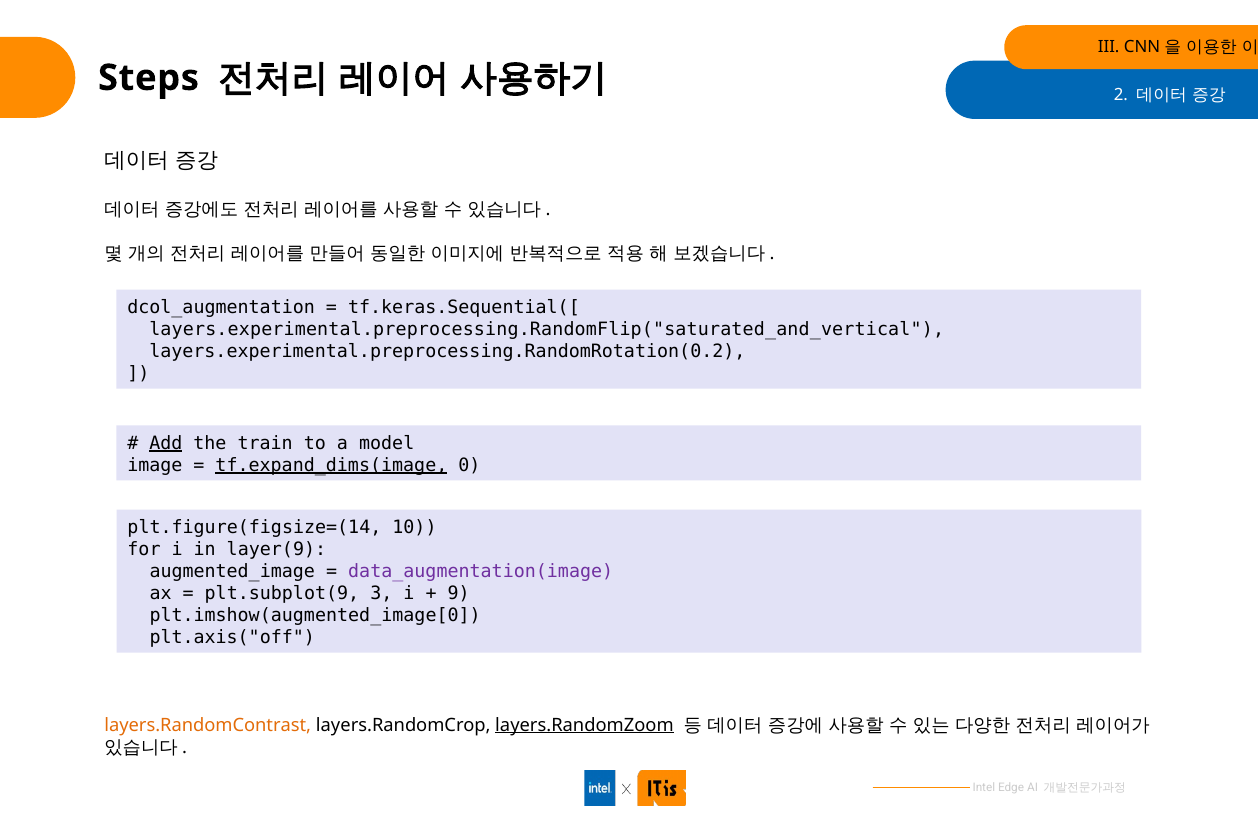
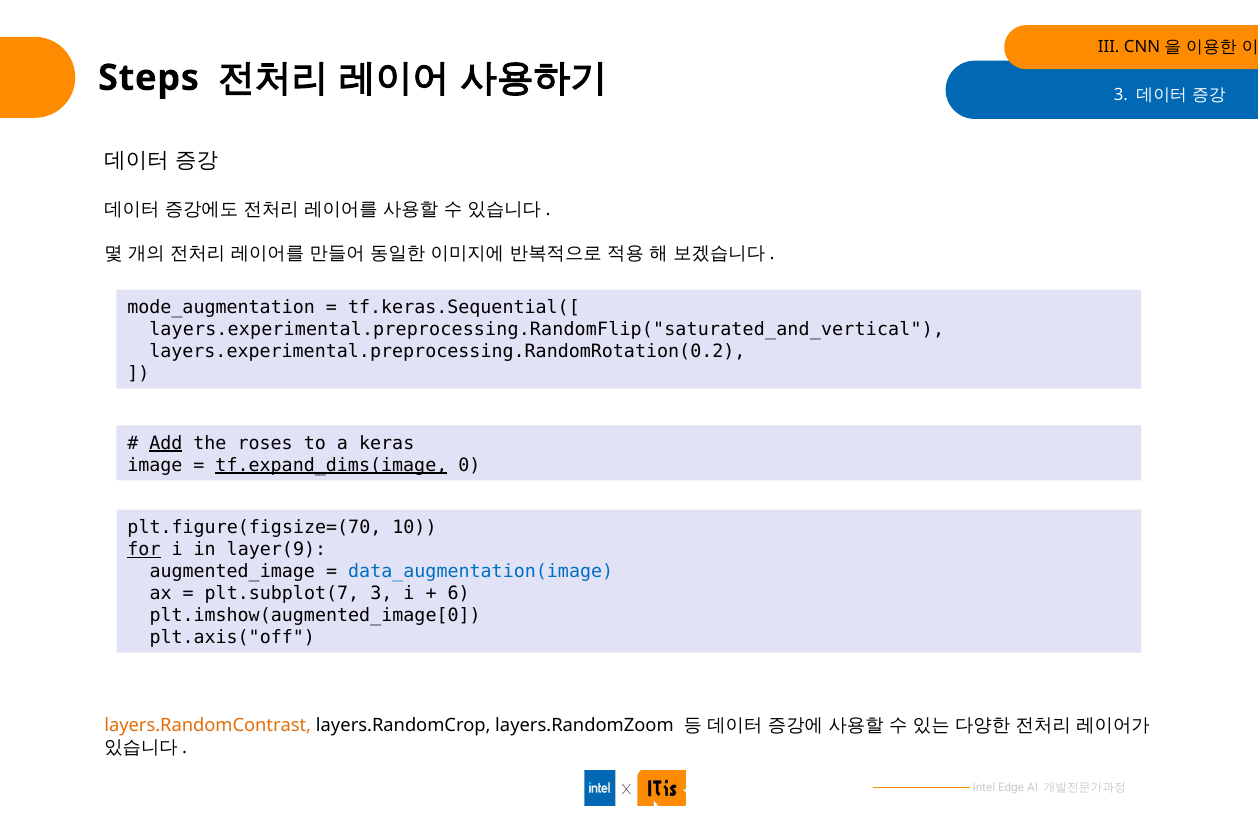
2: 2 -> 3 (1121, 95)
dcol_augmentation: dcol_augmentation -> mode_augmentation (221, 307)
train: train -> roses (265, 443)
model: model -> keras (387, 443)
plt.figure(figsize=(14: plt.figure(figsize=(14 -> plt.figure(figsize=(70 (254, 527)
for underline: none -> present (144, 549)
data_augmentation(image colour: purple -> blue (481, 571)
plt.subplot(9: plt.subplot(9 -> plt.subplot(7 (282, 593)
9: 9 -> 6 (459, 593)
layers.RandomZoom underline: present -> none (584, 724)
